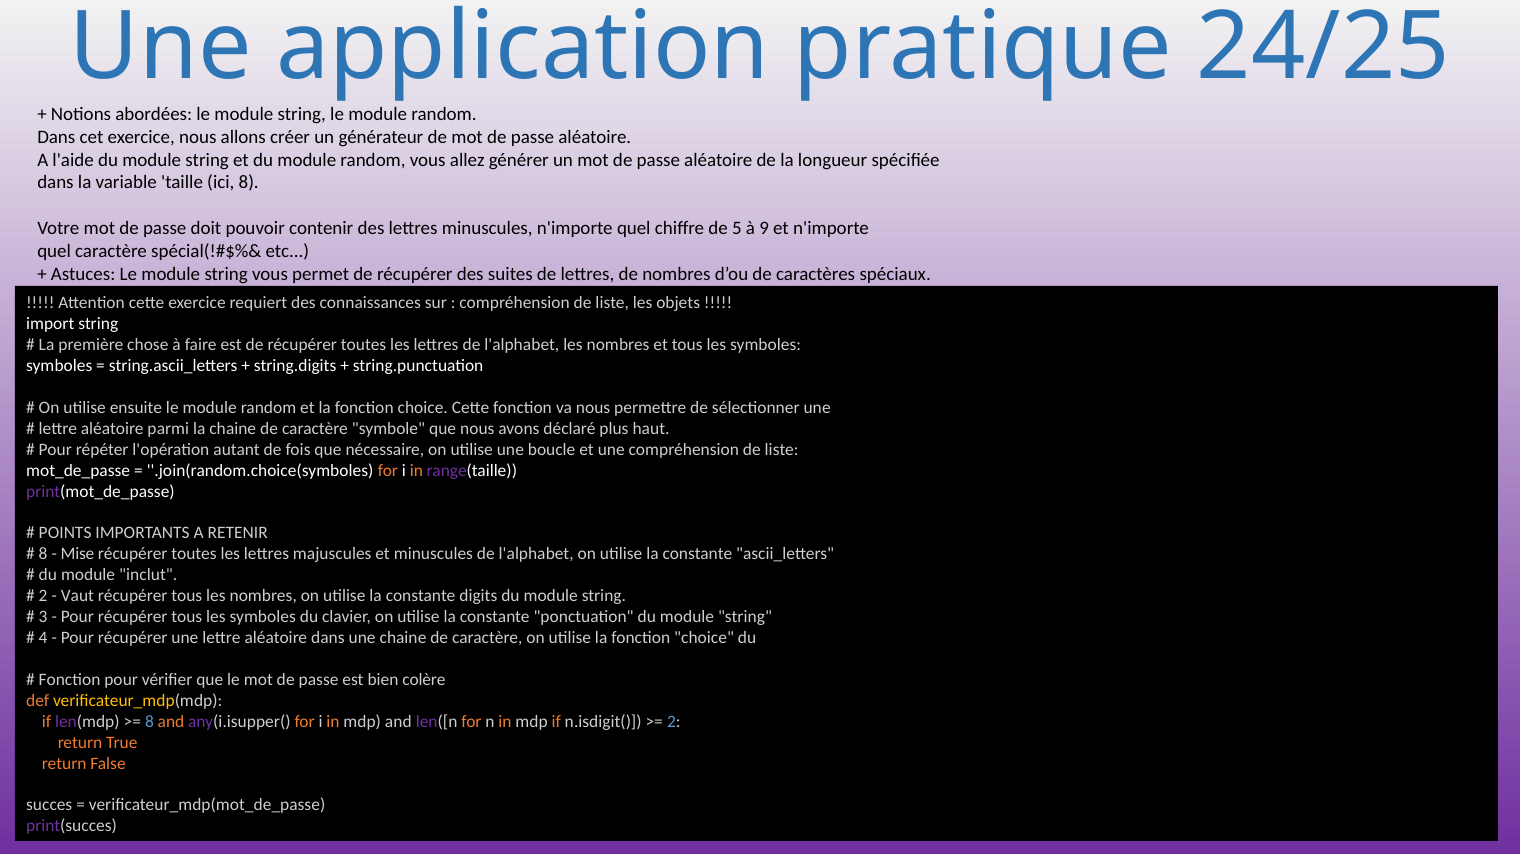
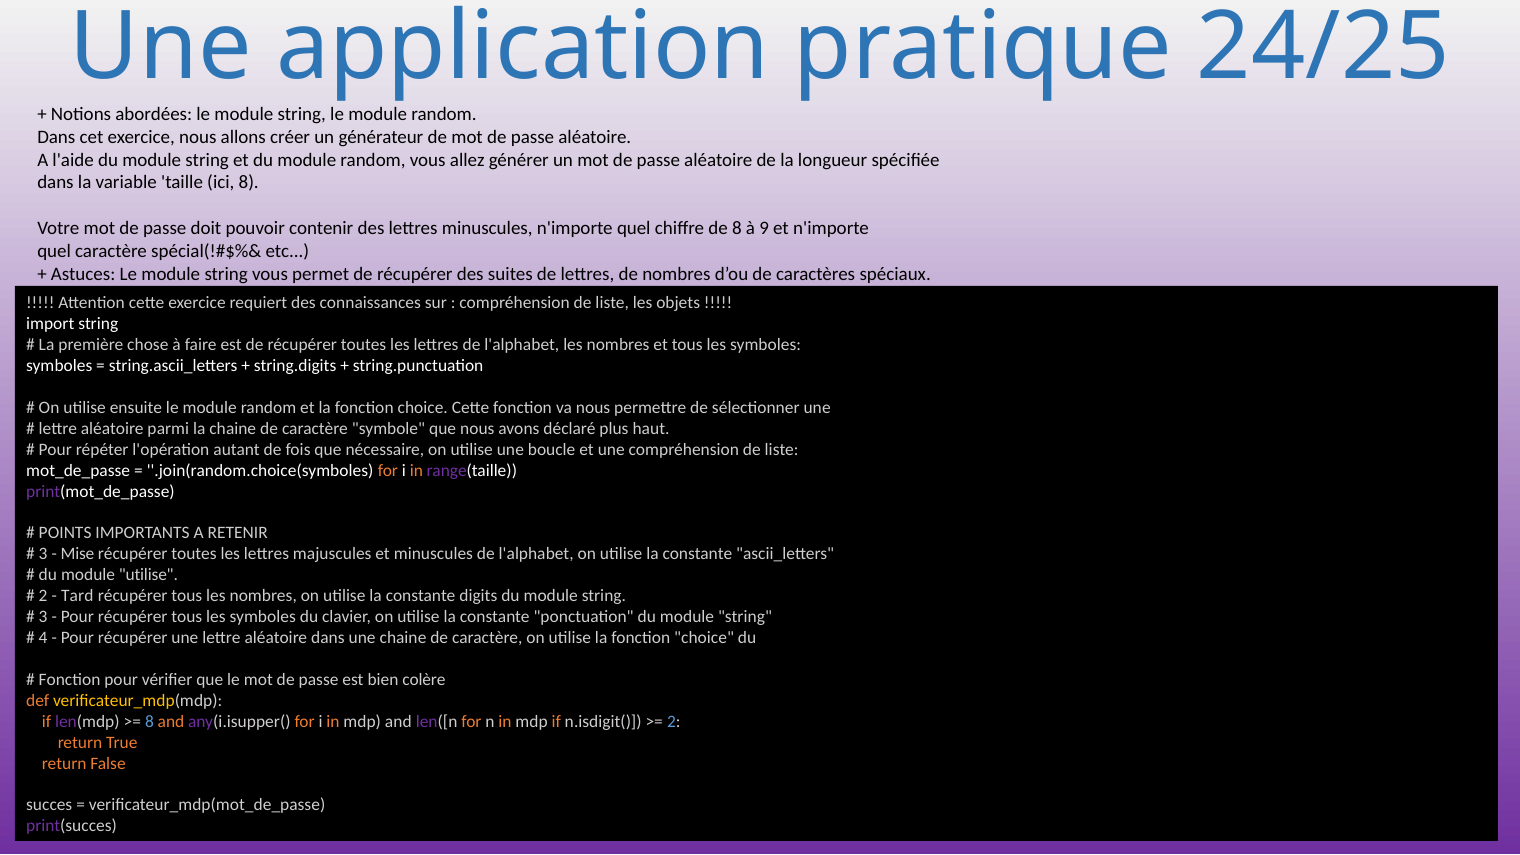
de 5: 5 -> 8 (737, 228)
8: 8 -> 3 (43, 554)
module inclut: inclut -> utilise (148, 575)
Vaut: Vaut -> Tard (77, 596)
